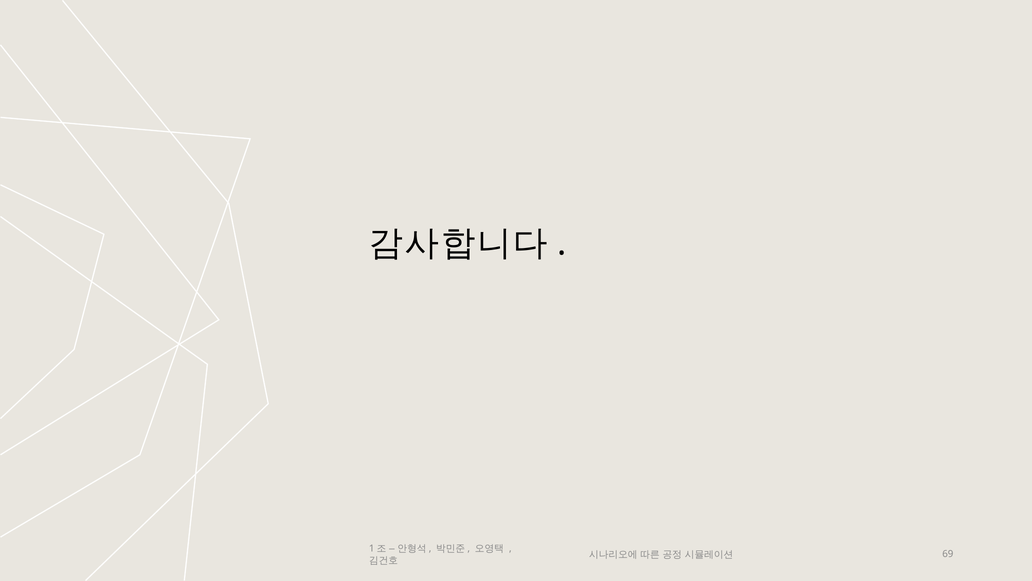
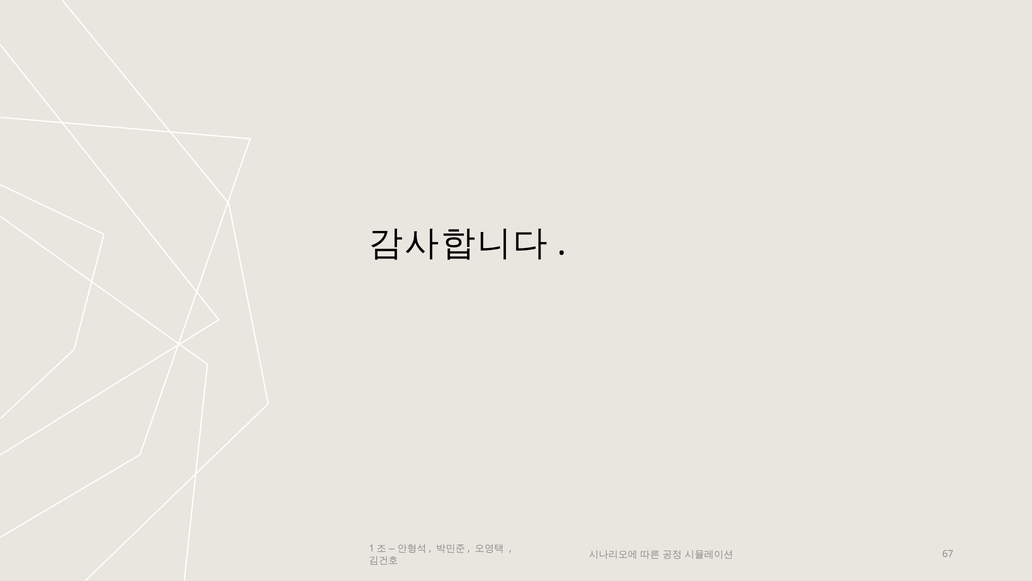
69: 69 -> 67 (948, 553)
